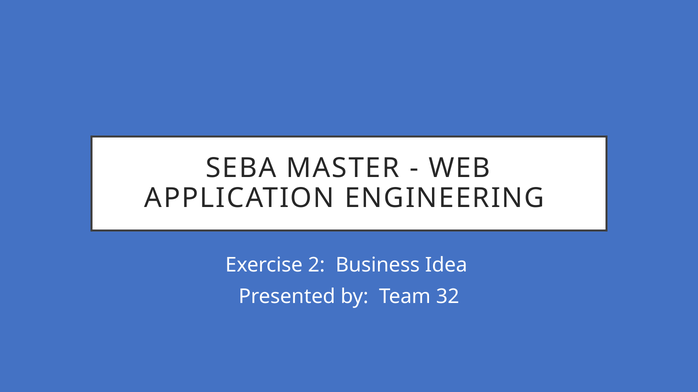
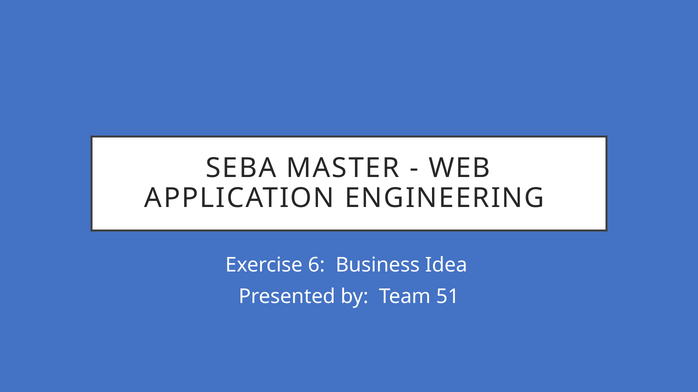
2: 2 -> 6 (316, 265)
32: 32 -> 51 (448, 297)
